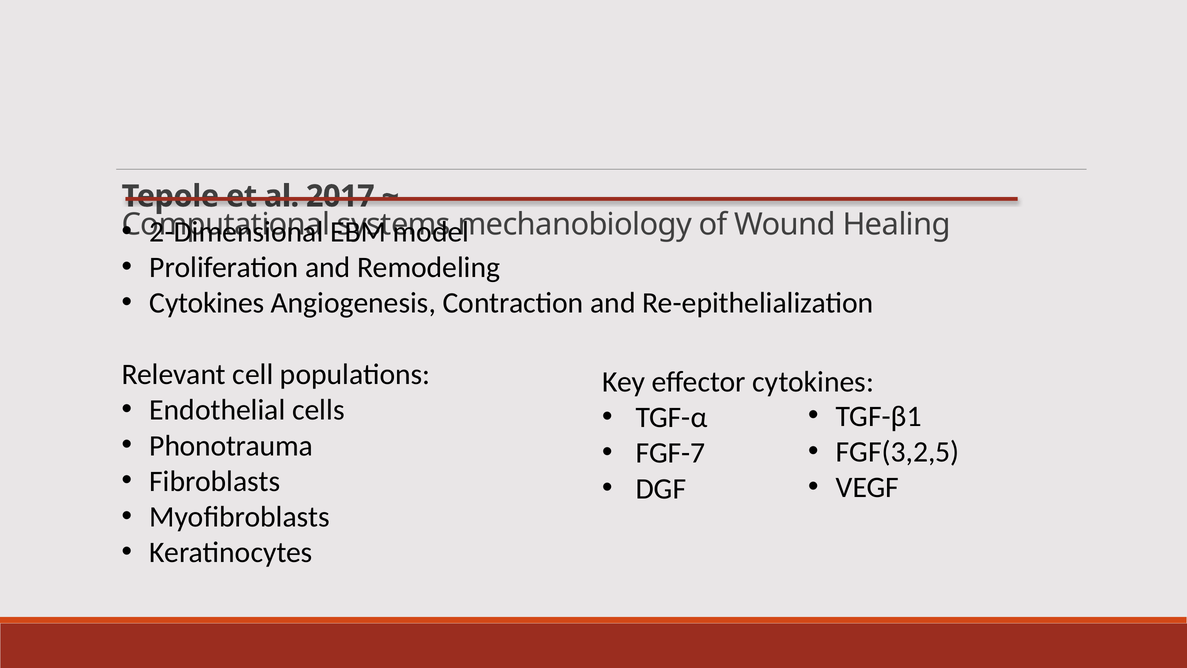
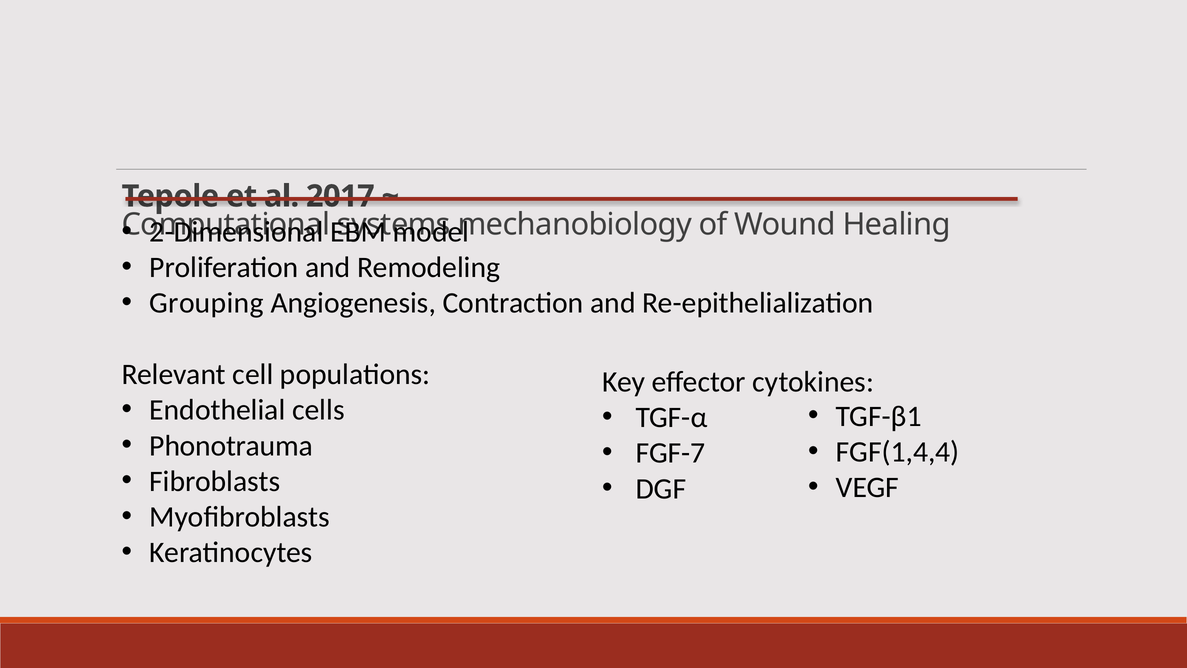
Cytokines: Cytokines -> Grouping (207, 303)
FGF(3,2,5: FGF(3,2,5 -> FGF(1,4,4 (898, 452)
